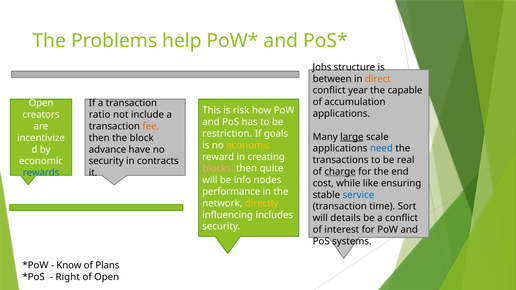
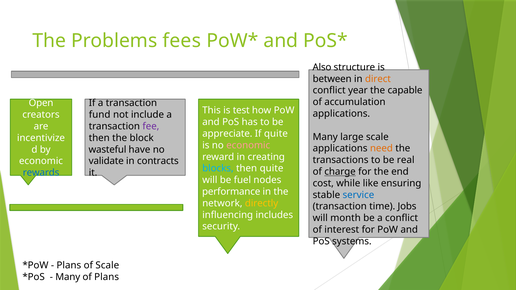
help: help -> fees (182, 41)
Jobs: Jobs -> Also (322, 67)
risk: risk -> test (241, 111)
ratio: ratio -> fund (100, 115)
fee colour: orange -> purple (151, 126)
restriction: restriction -> appreciate (227, 134)
If goals: goals -> quite (276, 134)
large underline: present -> none (352, 137)
economic colour: yellow -> pink (248, 145)
need colour: blue -> orange (381, 149)
advance: advance -> wasteful (107, 150)
security: security -> validate (106, 161)
blocks colour: pink -> light blue (218, 169)
info: info -> fuel (242, 180)
Sort: Sort -> Jobs (407, 207)
details: details -> month (346, 218)
Know: Know -> Plans (69, 266)
of Plans: Plans -> Scale (107, 266)
Right: Right -> Many (68, 277)
of Open: Open -> Plans (107, 277)
